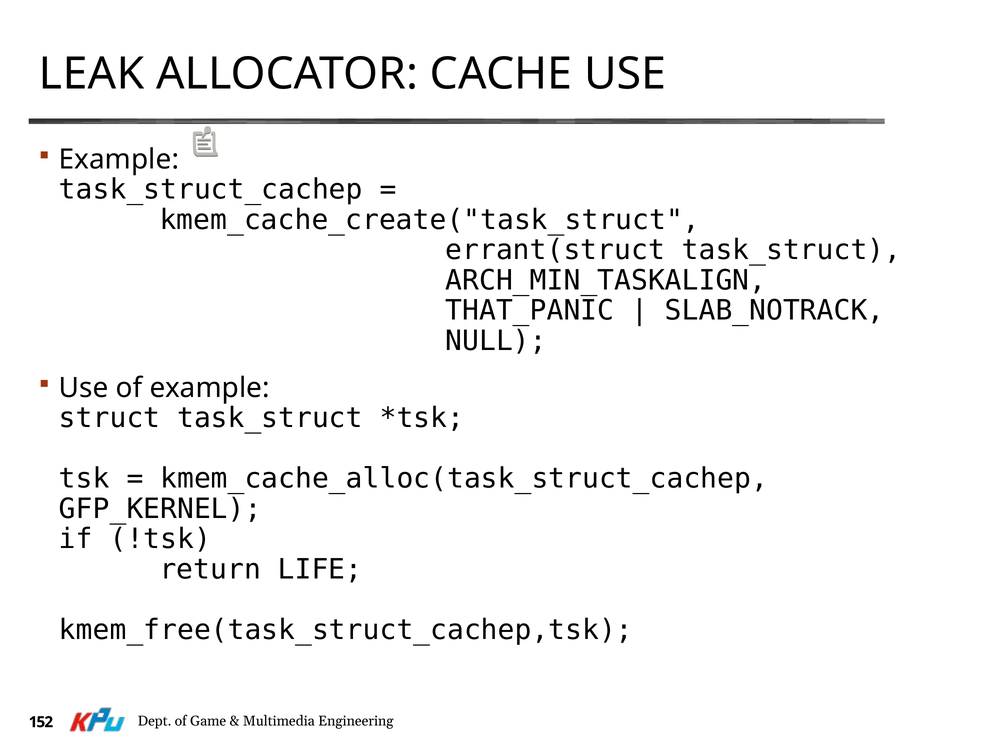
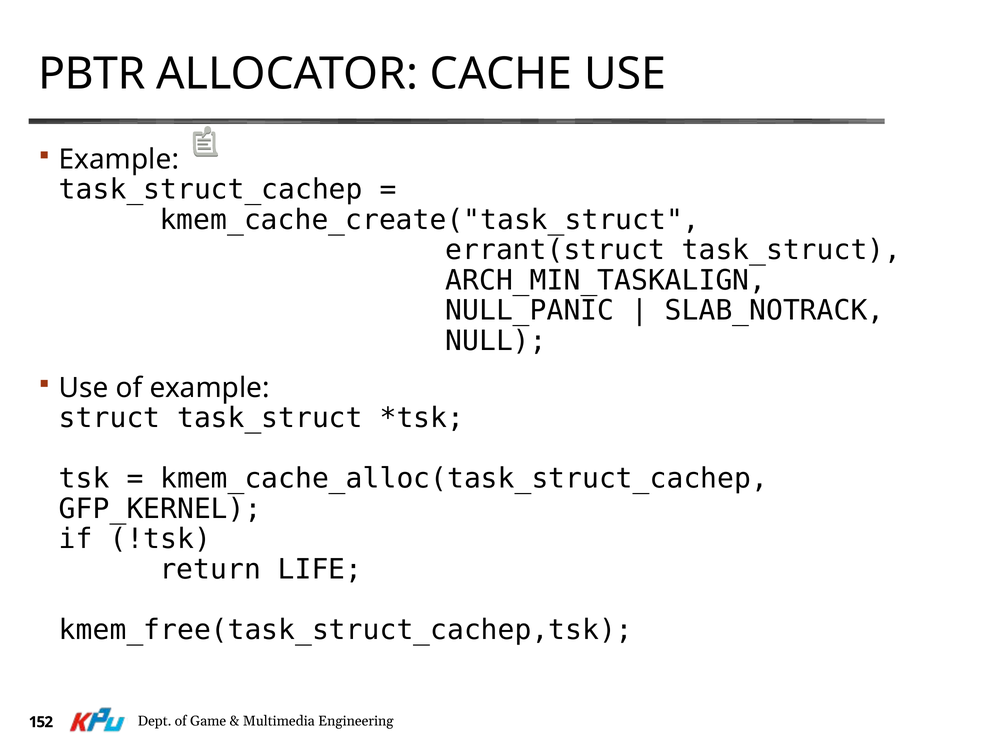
LEAK: LEAK -> PBTR (92, 74)
THAT_PANIC: THAT_PANIC -> NULL_PANIC (530, 310)
